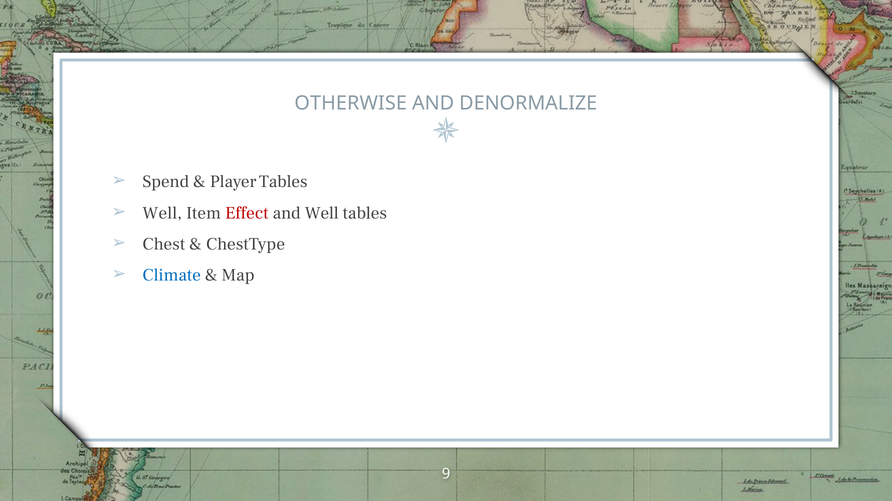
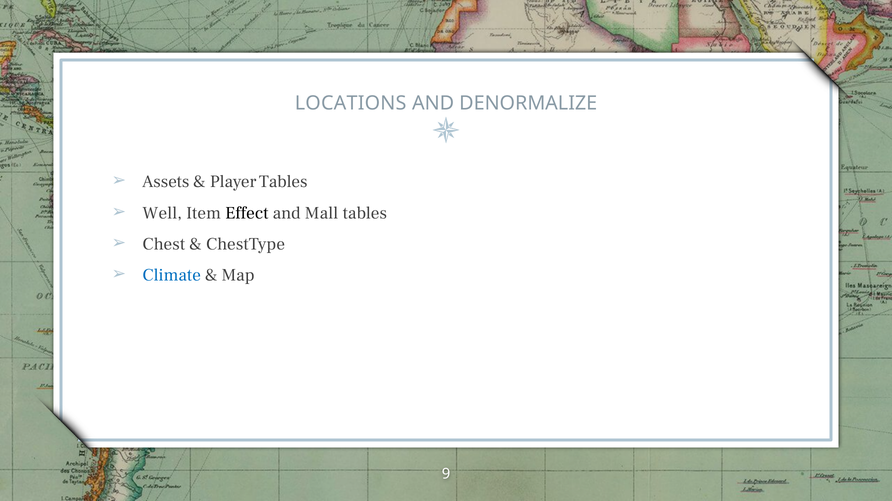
OTHERWISE: OTHERWISE -> LOCATIONS (351, 103)
Spend: Spend -> Assets (166, 182)
Effect colour: red -> black (247, 213)
and Well: Well -> Mall (322, 213)
